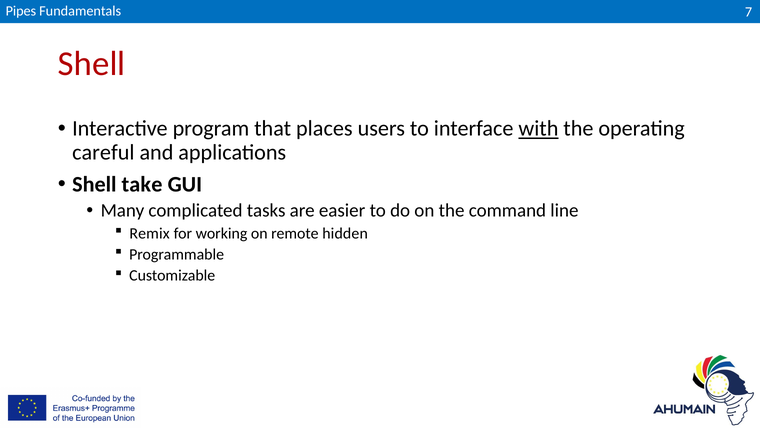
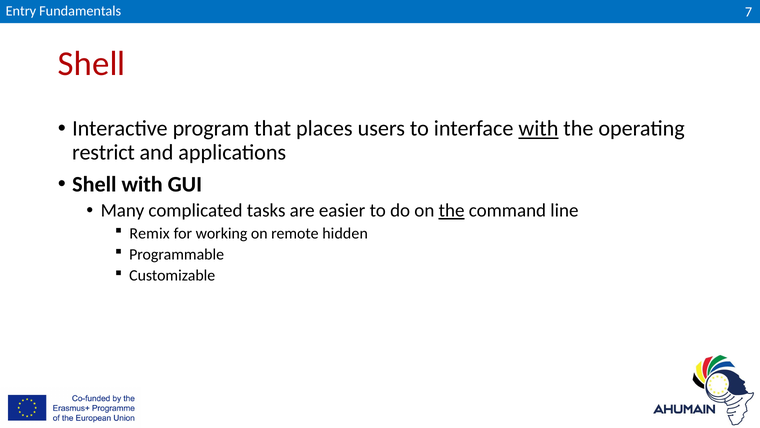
Pipes: Pipes -> Entry (21, 11)
careful: careful -> restrict (103, 152)
Shell take: take -> with (142, 184)
the underline: none -> present (452, 210)
